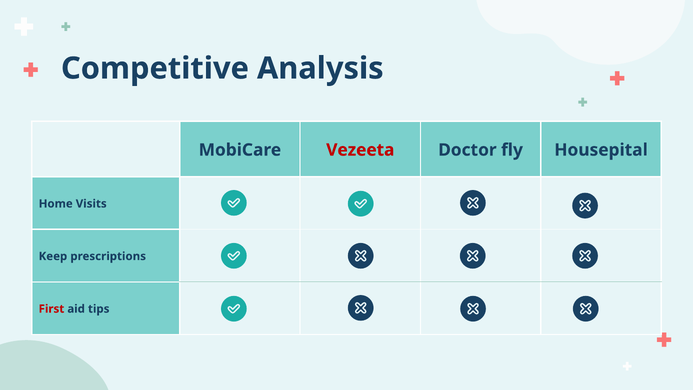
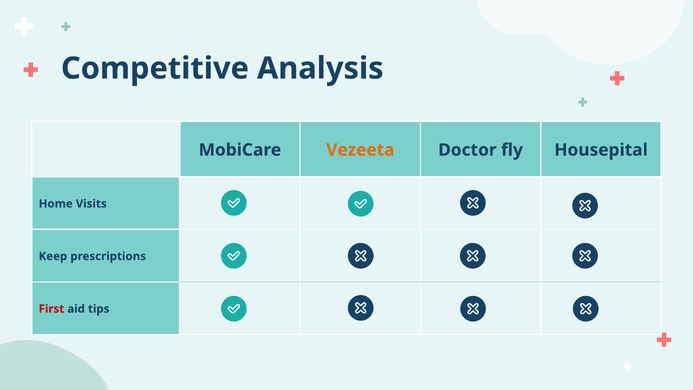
Vezeeta colour: red -> orange (360, 150)
